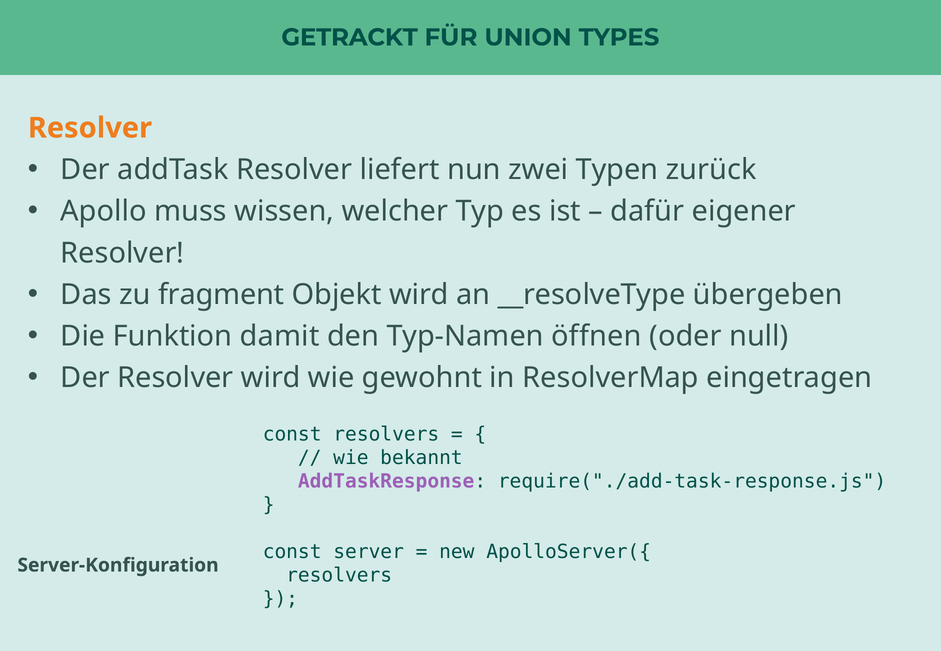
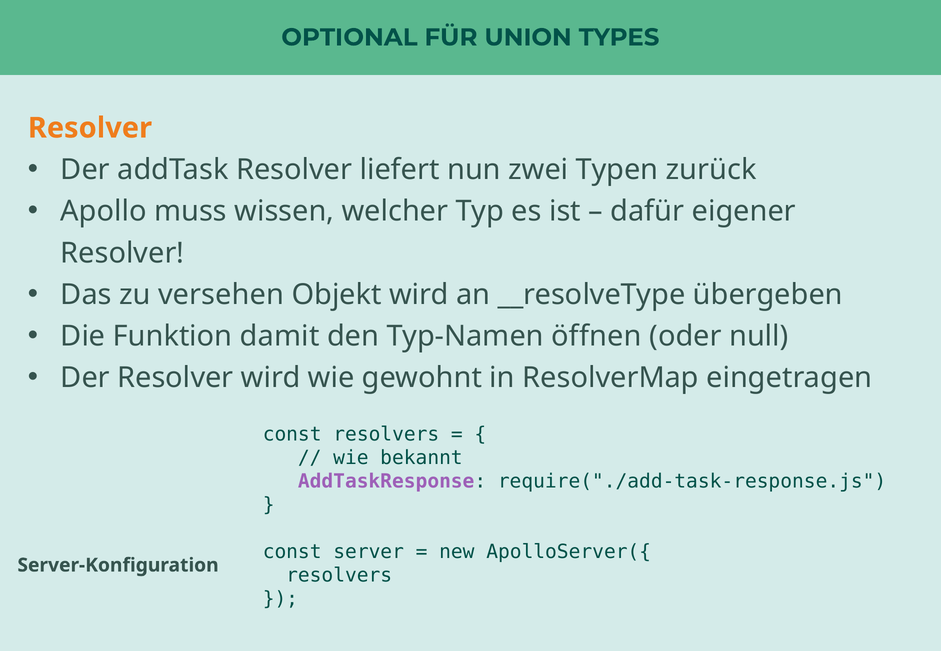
GETRACKT: GETRACKT -> OPTIONAL (349, 37)
fragment: fragment -> versehen (221, 295)
